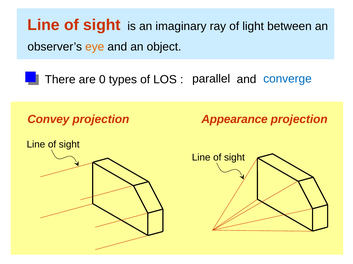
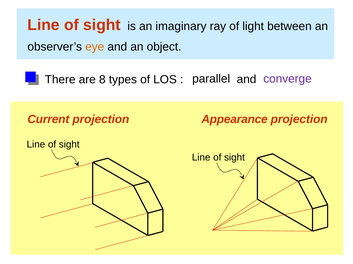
0: 0 -> 8 (102, 80)
converge colour: blue -> purple (287, 79)
Convey: Convey -> Current (48, 119)
